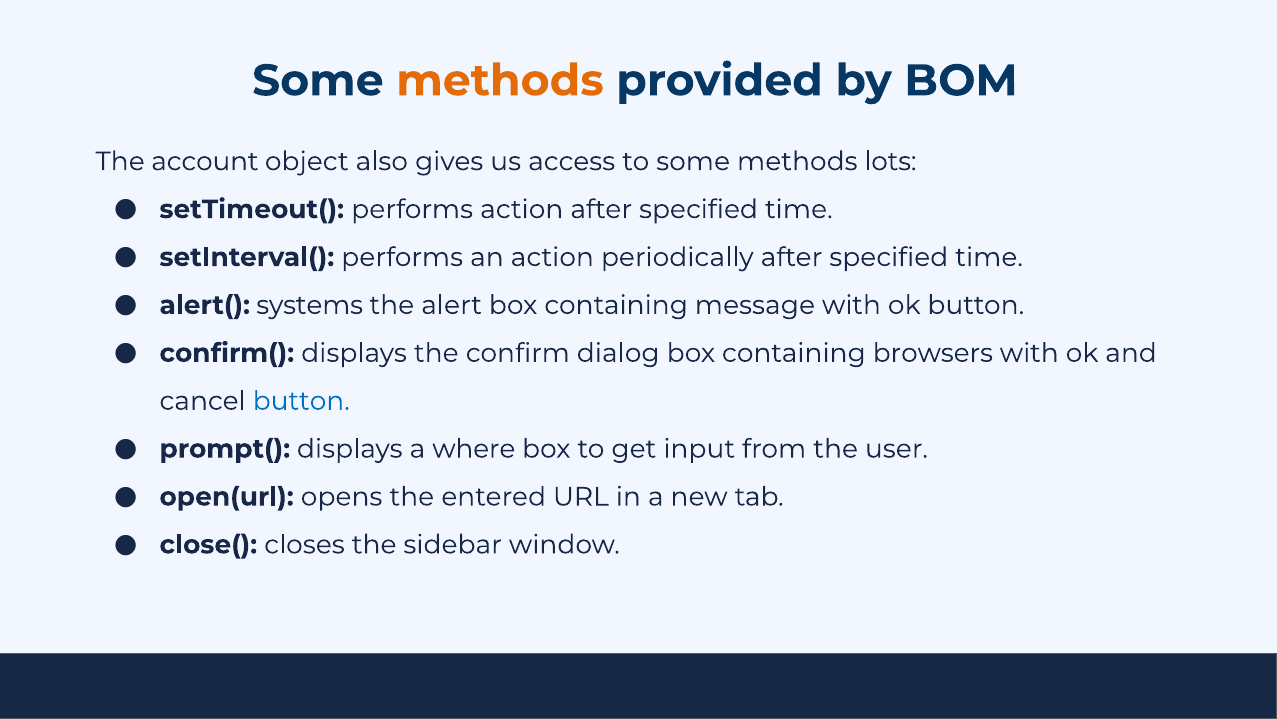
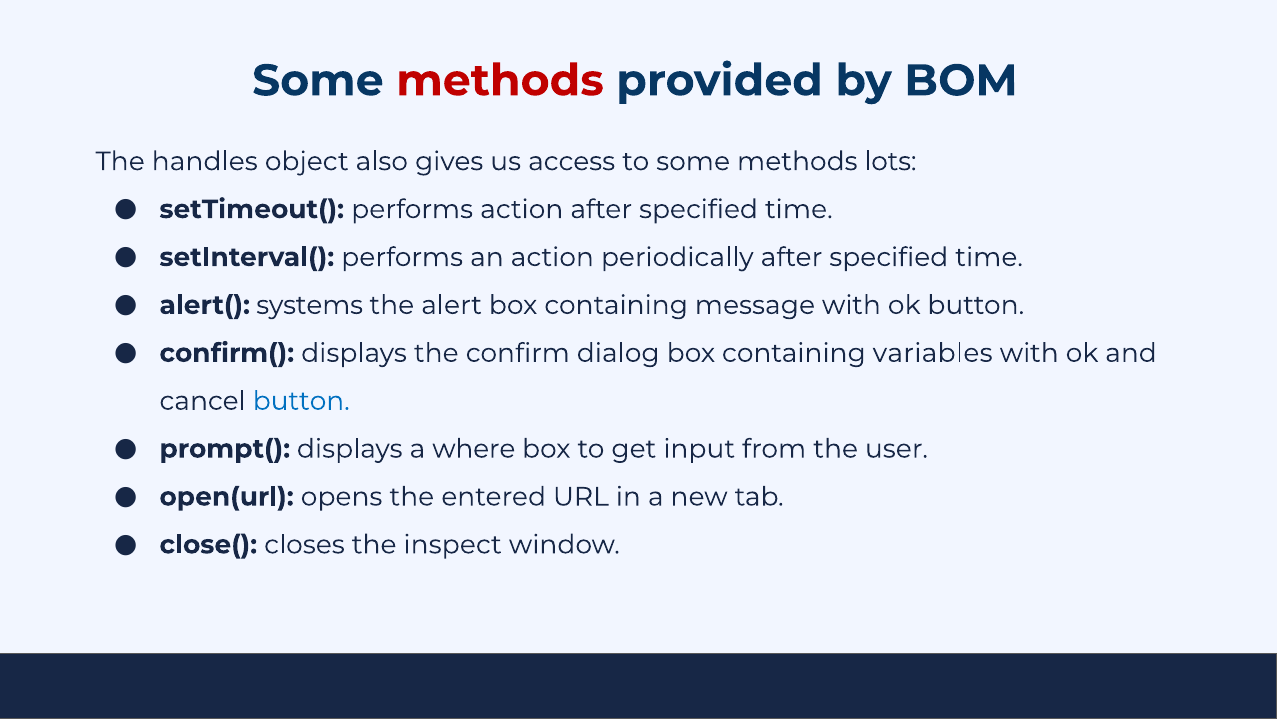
methods colour: orange -> red (500, 81)
account: account -> handles (205, 161)
browsers: browsers -> variables (933, 353)
sidebar: sidebar -> inspect (453, 544)
